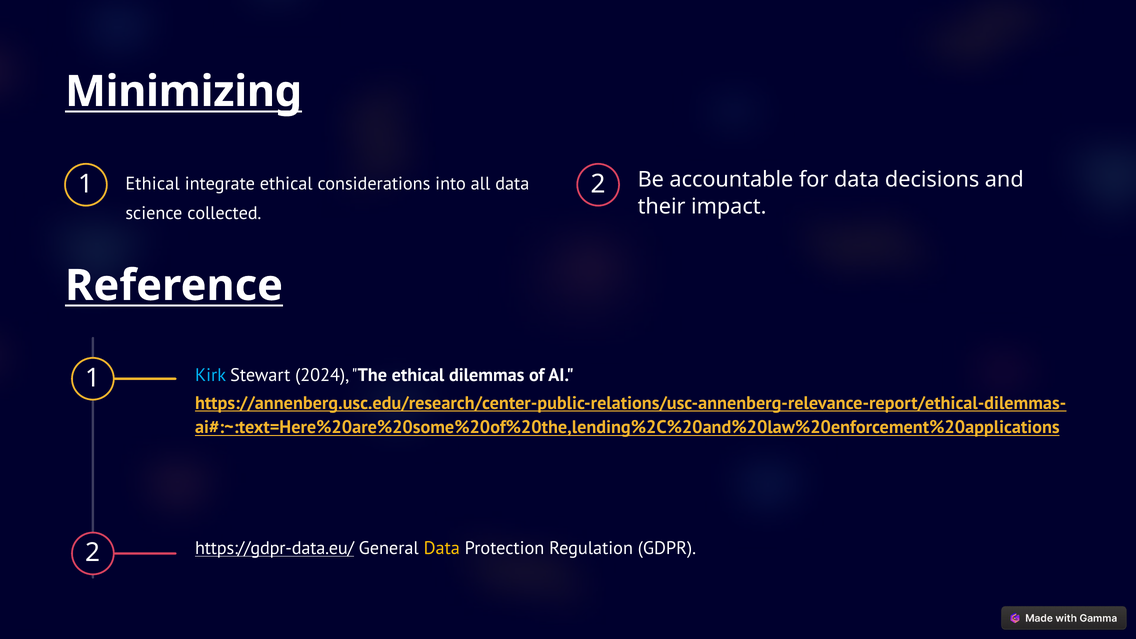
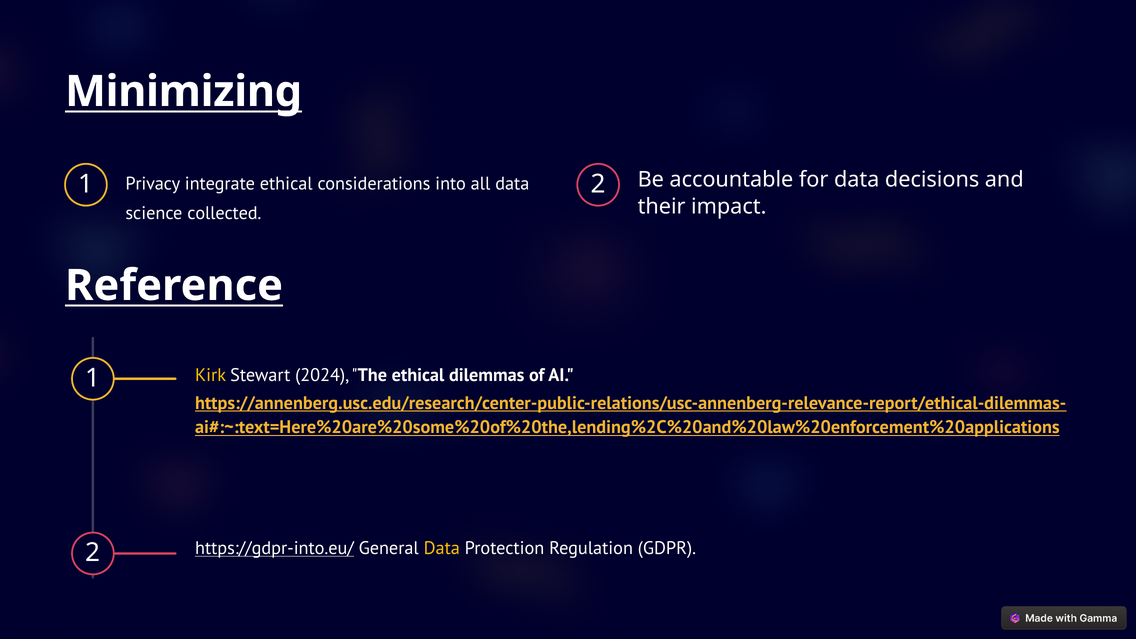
1 Ethical: Ethical -> Privacy (153, 184)
Kirk colour: light blue -> yellow (211, 375)
https://gdpr-data.eu/: https://gdpr-data.eu/ -> https://gdpr-into.eu/ (274, 548)
